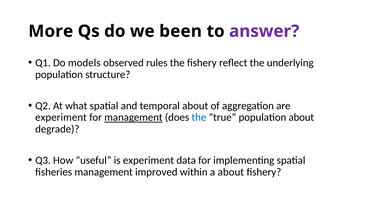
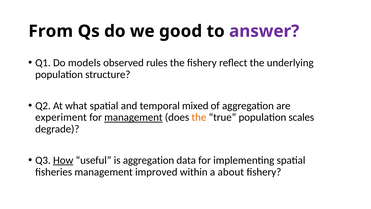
More: More -> From (51, 31)
been: been -> good (181, 31)
temporal about: about -> mixed (195, 106)
the colour: blue -> orange (199, 117)
population about: about -> scales (301, 117)
How underline: none -> present (63, 160)
is experiment: experiment -> aggregation (149, 160)
